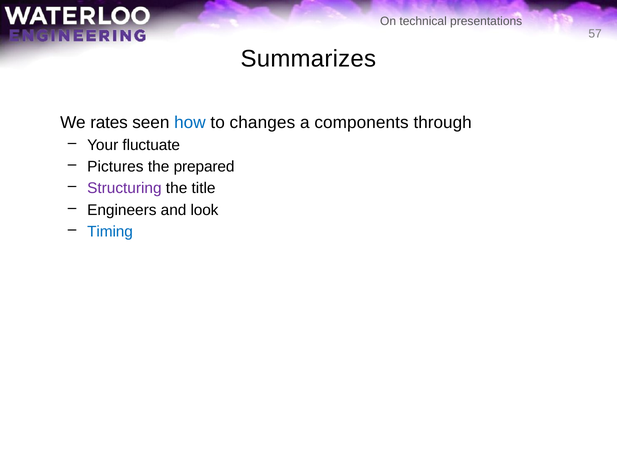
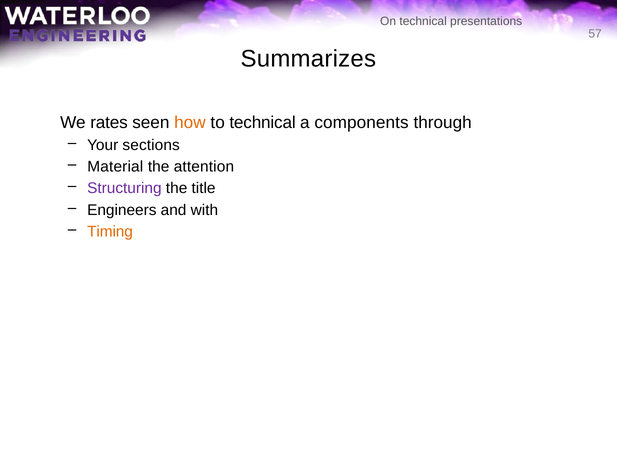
how colour: blue -> orange (190, 123)
to changes: changes -> technical (263, 123)
fluctuate: fluctuate -> sections (151, 145)
Pictures: Pictures -> Material (115, 167)
prepared: prepared -> attention (204, 167)
look: look -> with (204, 210)
Timing colour: blue -> orange (110, 231)
